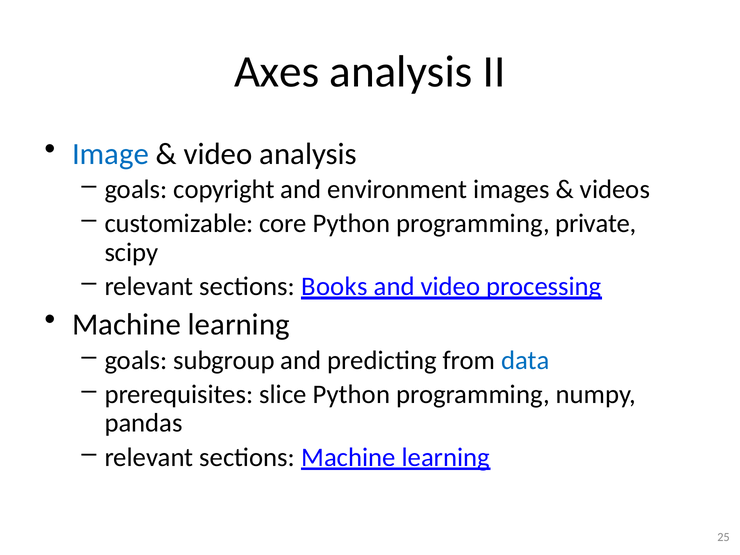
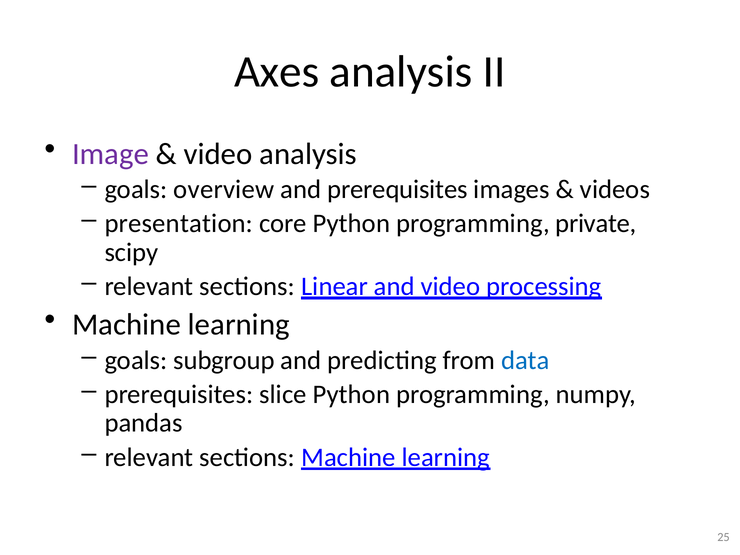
Image colour: blue -> purple (111, 154)
copyright: copyright -> overview (224, 190)
and environment: environment -> prerequisites (397, 190)
customizable: customizable -> presentation (179, 224)
Books: Books -> Linear (335, 286)
